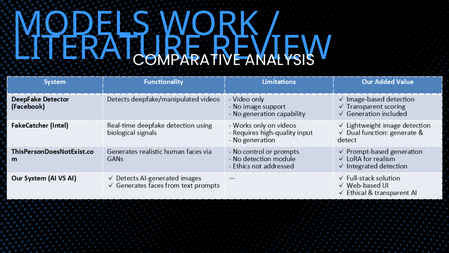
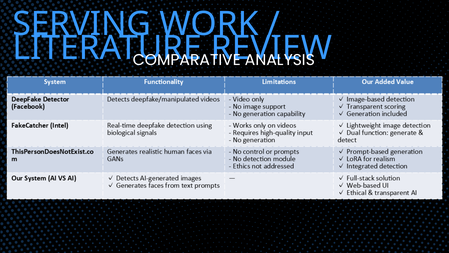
MODELS: MODELS -> SERVING (82, 24)
